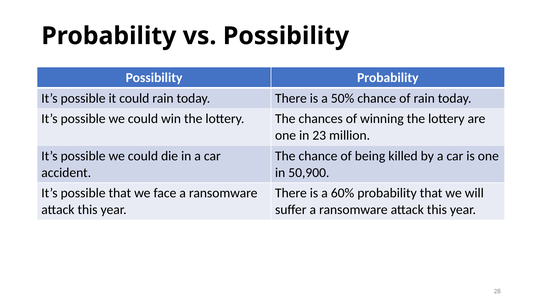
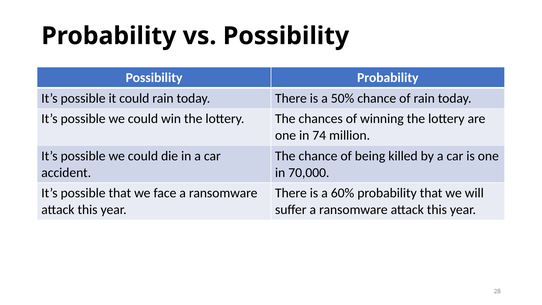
23: 23 -> 74 (319, 135)
50,900: 50,900 -> 70,000 (309, 172)
